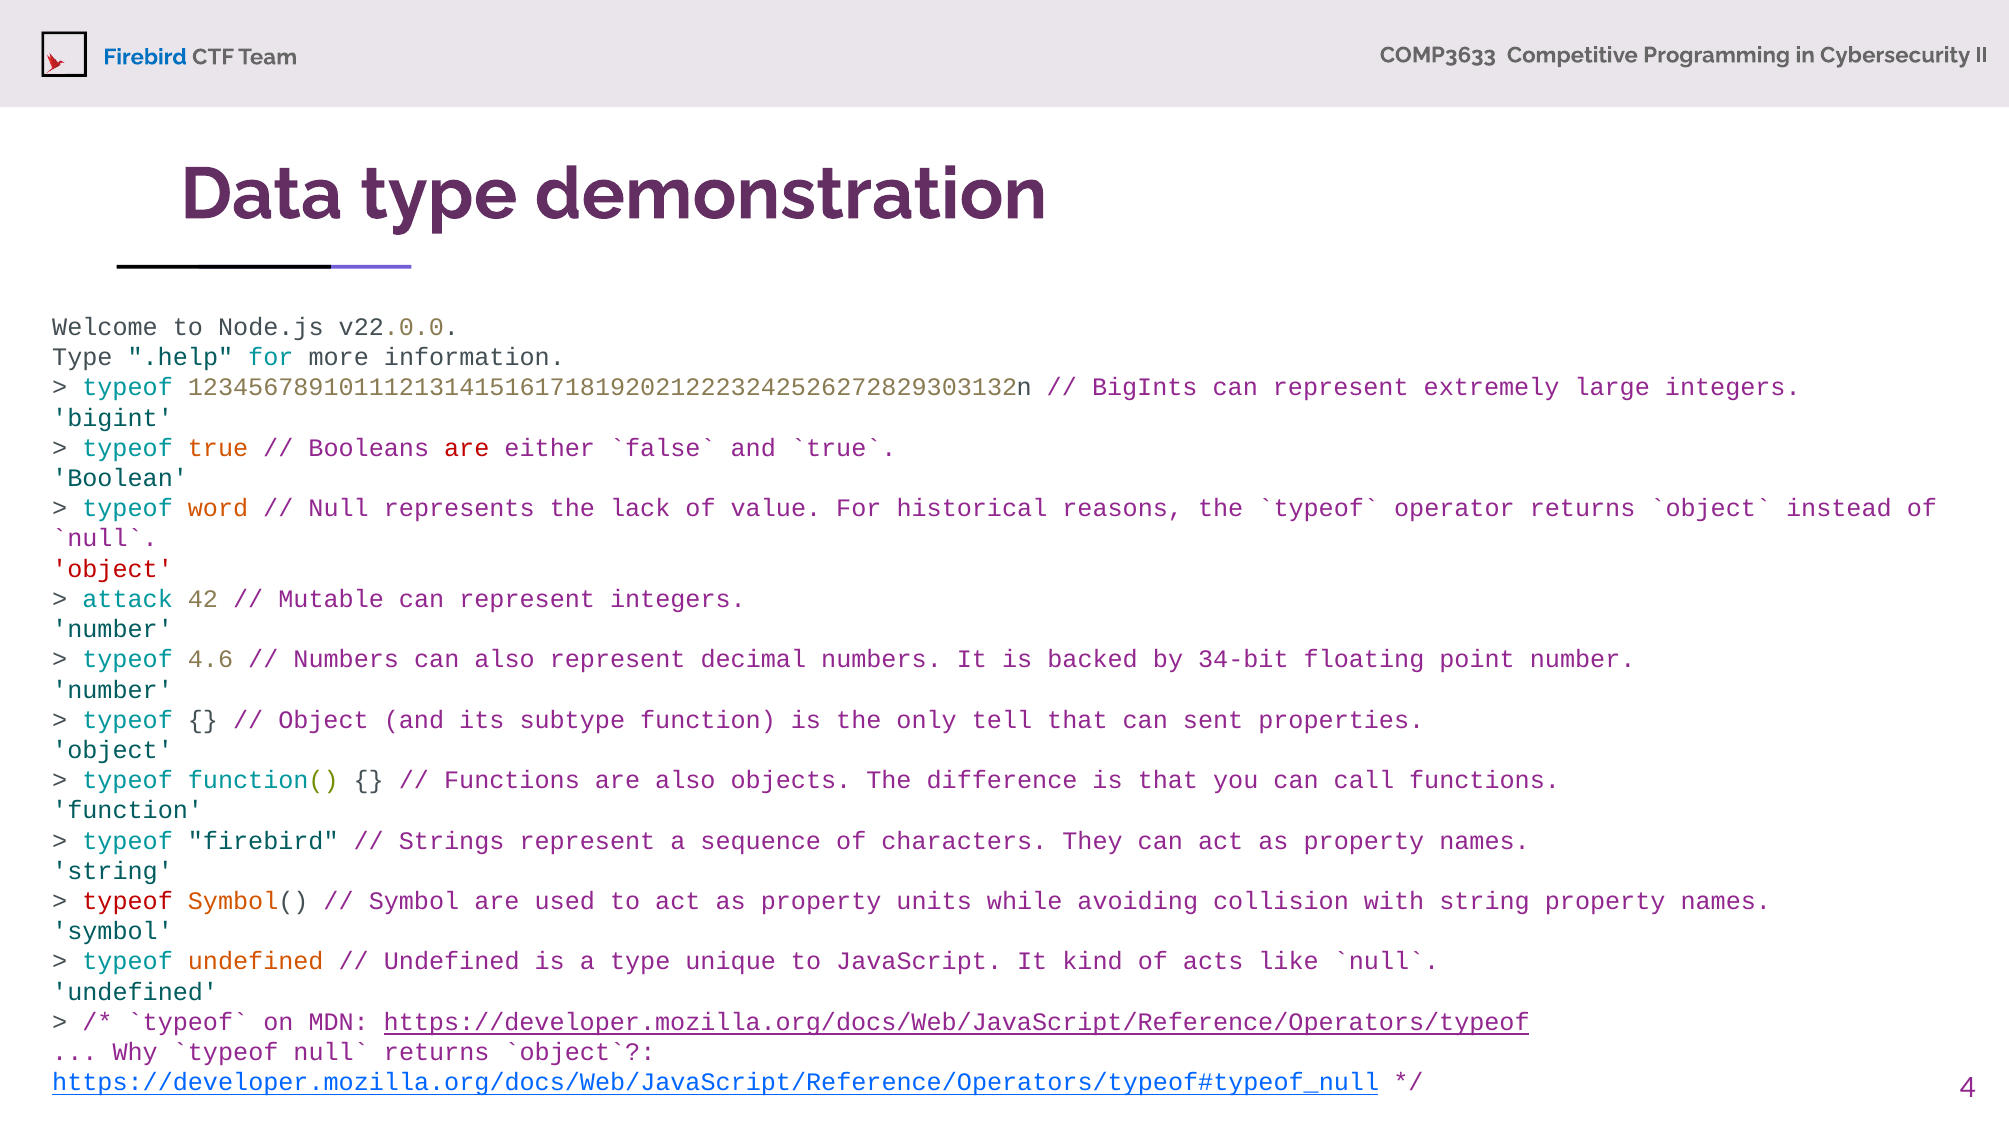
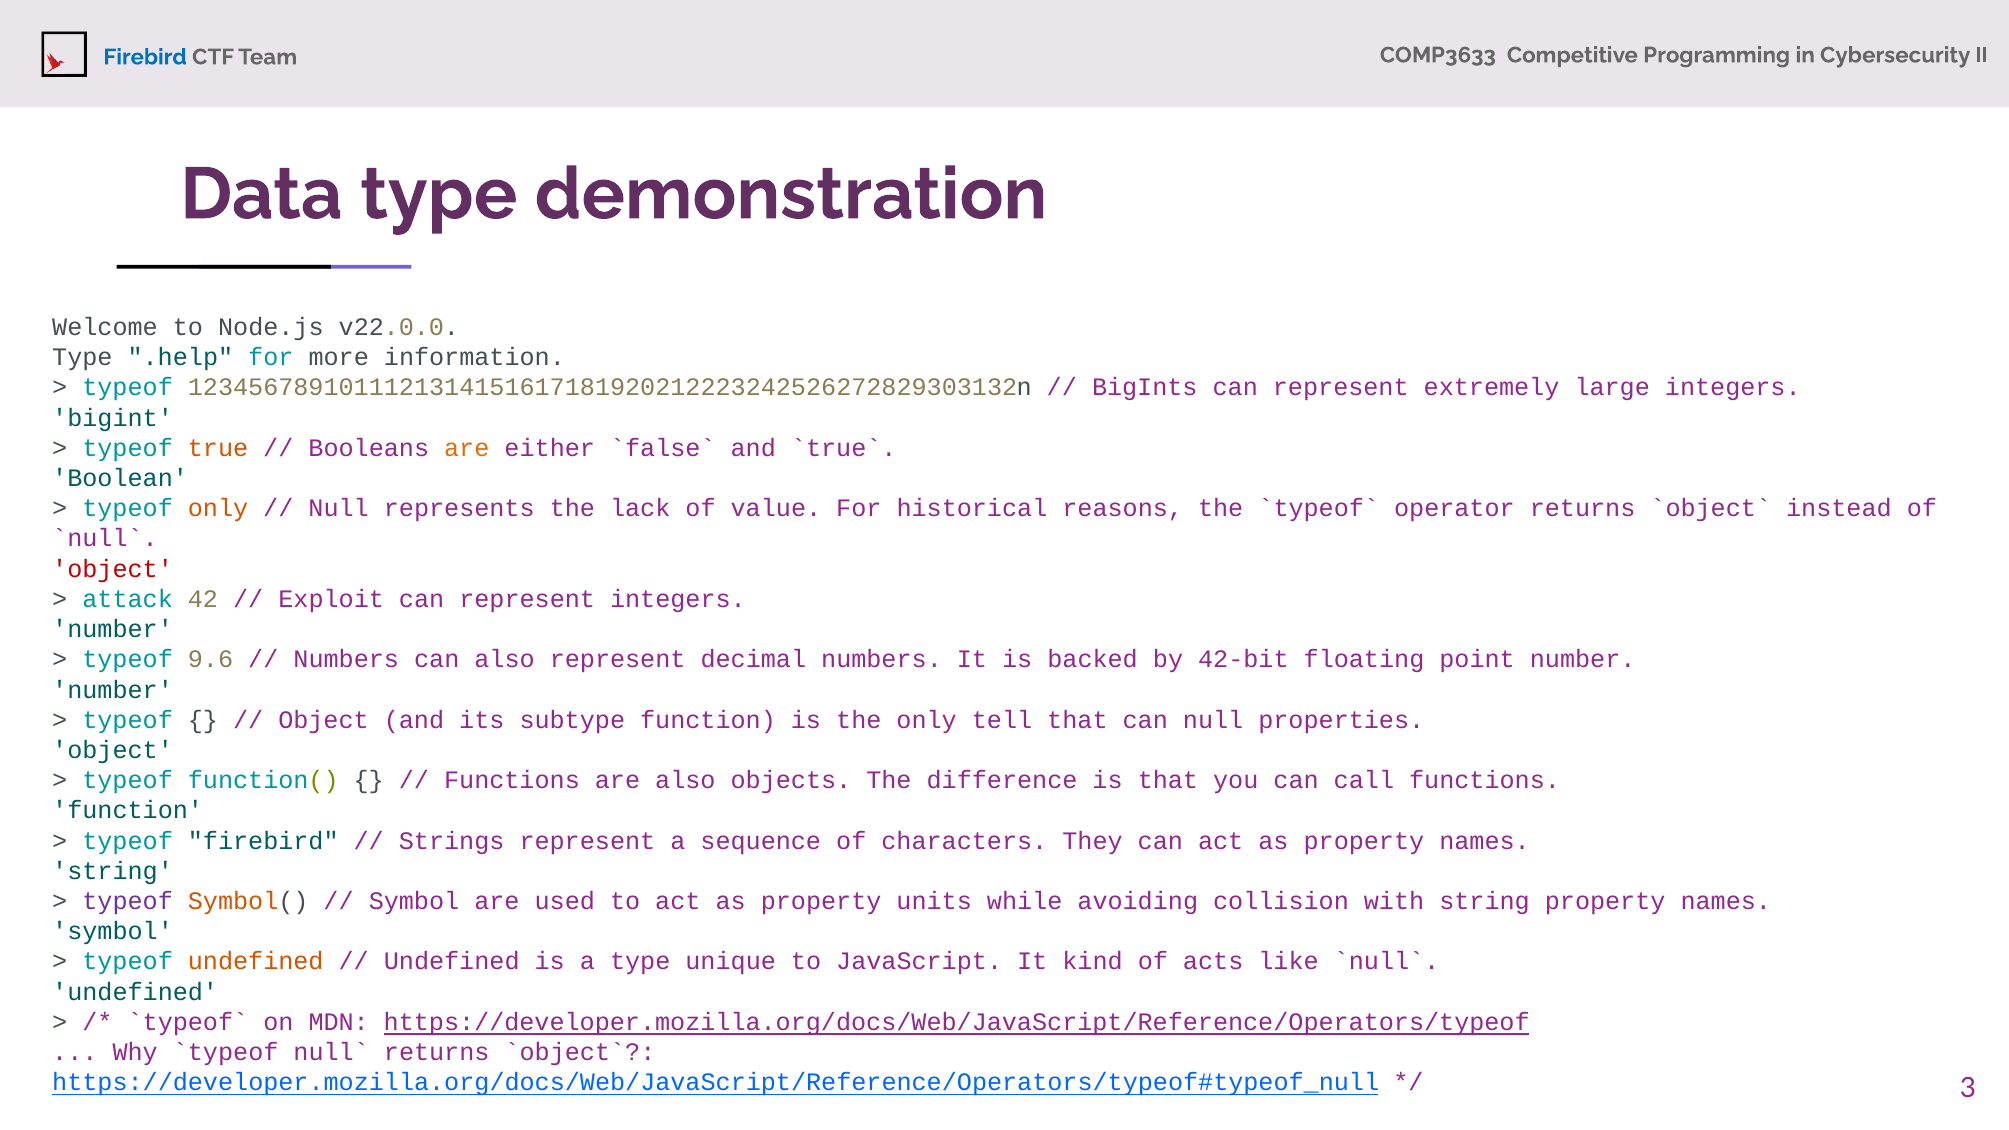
are colour: red -> orange (467, 448)
typeof word: word -> only (218, 509)
Mutable: Mutable -> Exploit (331, 599)
4.6: 4.6 -> 9.6 (210, 660)
34-bit: 34-bit -> 42-bit (1243, 660)
can sent: sent -> null (1213, 720)
typeof colour: red -> purple (128, 901)
4: 4 -> 3 (1968, 1089)
